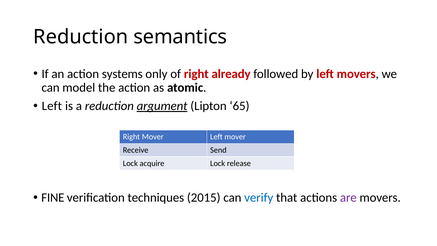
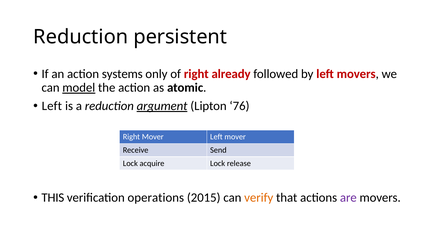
semantics: semantics -> persistent (180, 37)
model underline: none -> present (79, 88)
65: 65 -> 76 (239, 106)
FINE: FINE -> THIS (53, 198)
techniques: techniques -> operations (156, 198)
verify colour: blue -> orange (259, 198)
